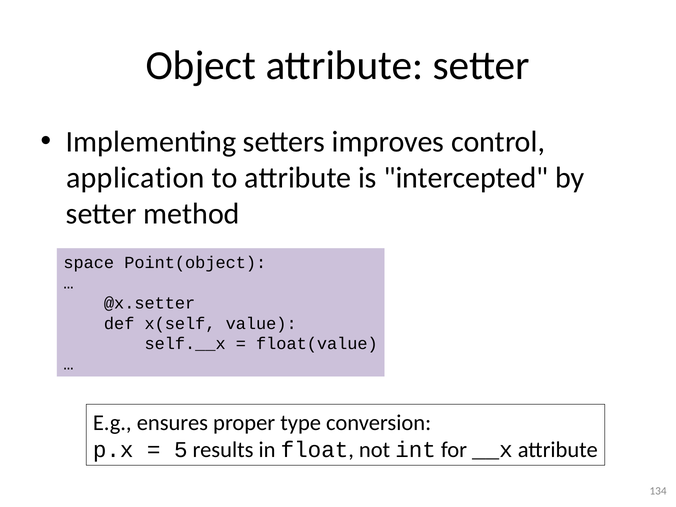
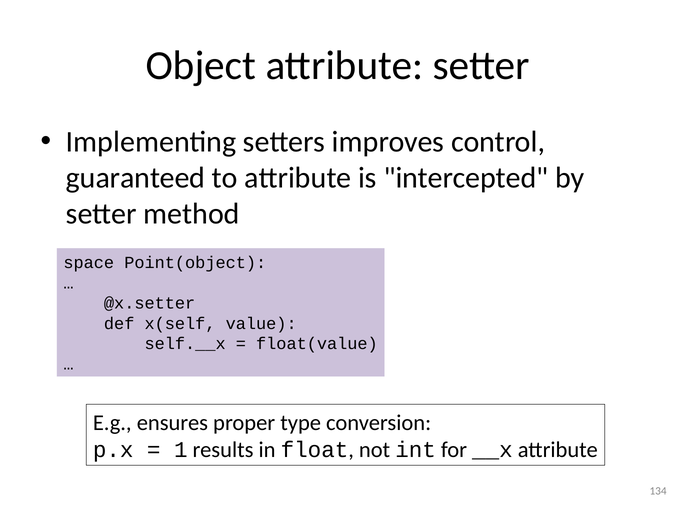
application: application -> guaranteed (136, 178)
5: 5 -> 1 (181, 450)
